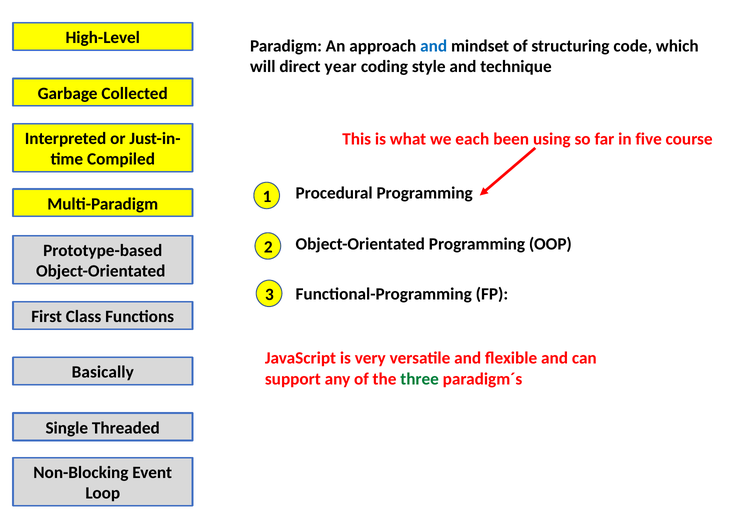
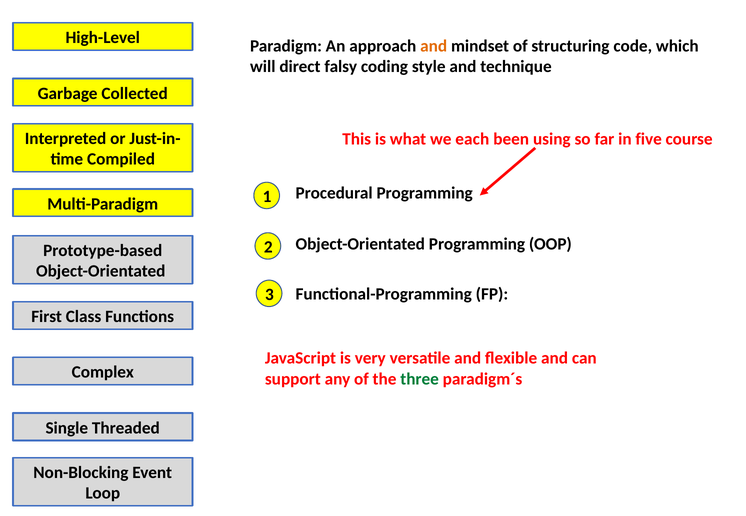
and colour: blue -> orange (434, 46)
year: year -> falsy (341, 67)
Basically: Basically -> Complex (103, 373)
